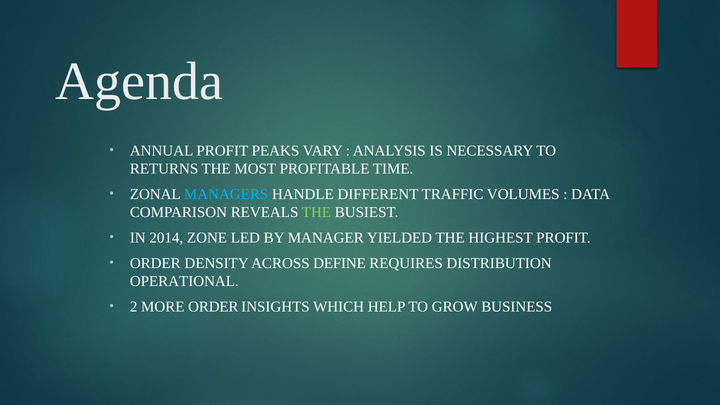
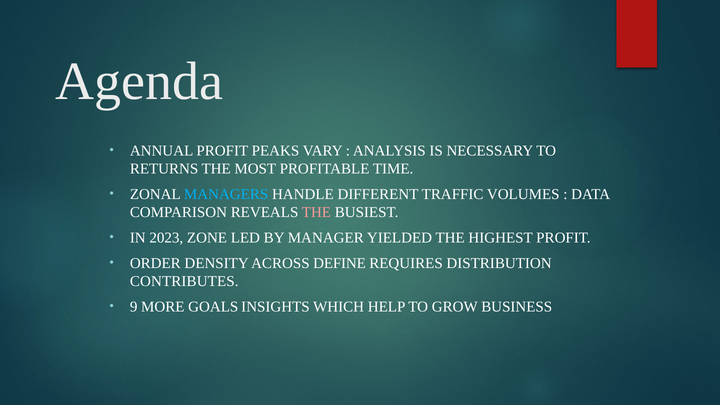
THE colour: light green -> pink (316, 212)
2014: 2014 -> 2023 (166, 238)
OPERATIONAL: OPERATIONAL -> CONTRIBUTES (184, 281)
2: 2 -> 9 (134, 307)
MORE ORDER: ORDER -> GOALS (213, 307)
